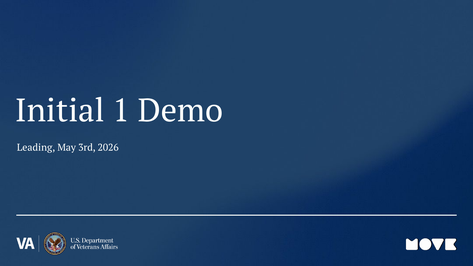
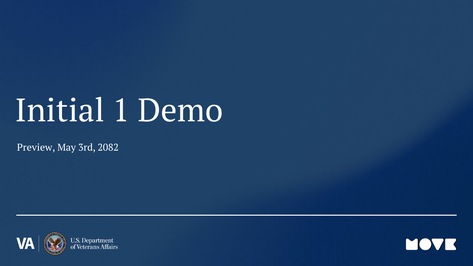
Leading: Leading -> Preview (36, 148)
2026: 2026 -> 2082 (108, 148)
